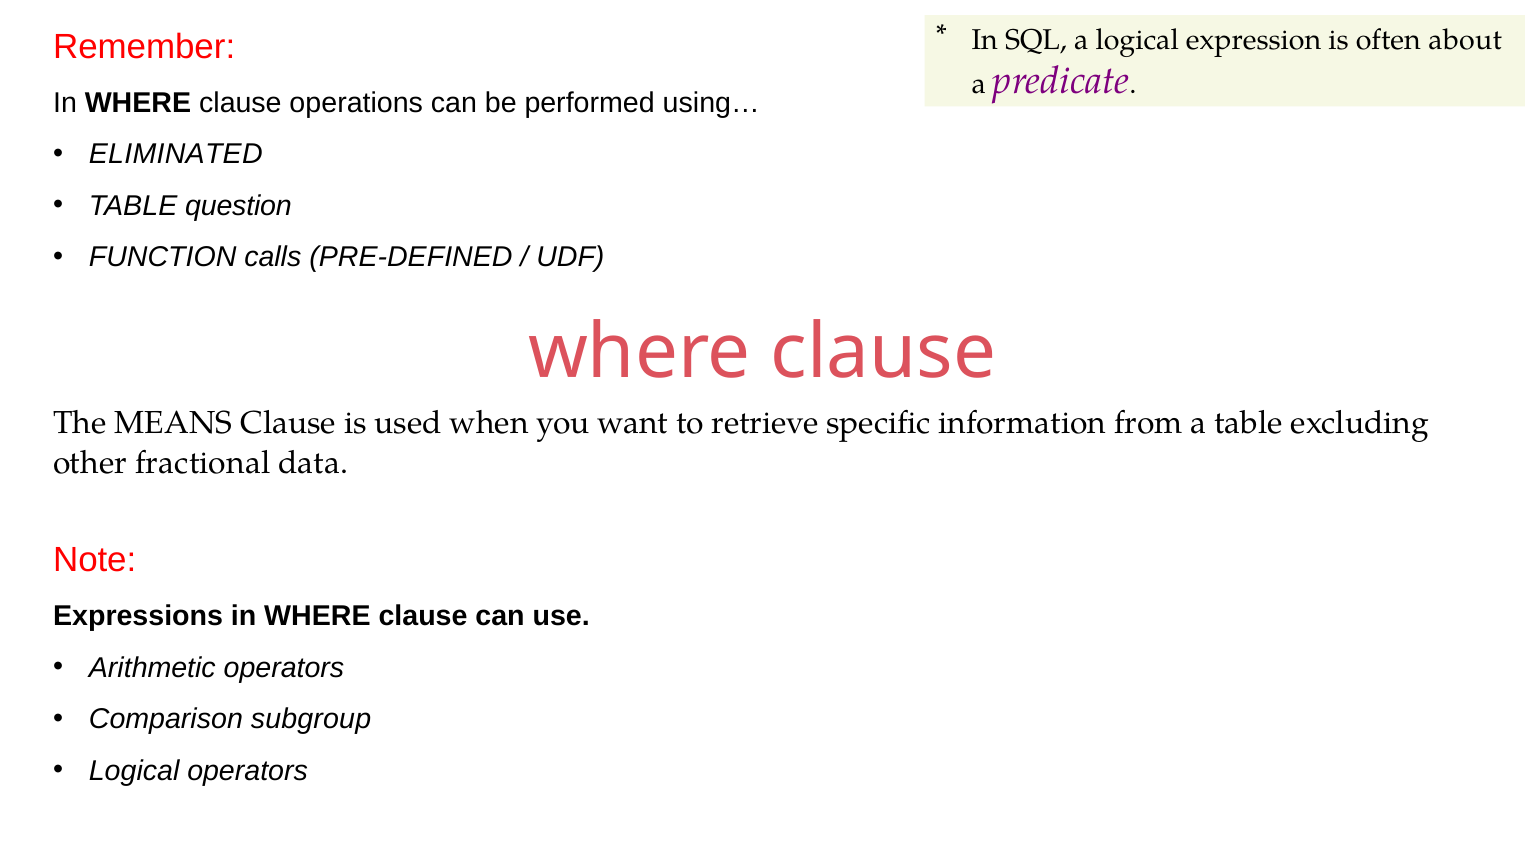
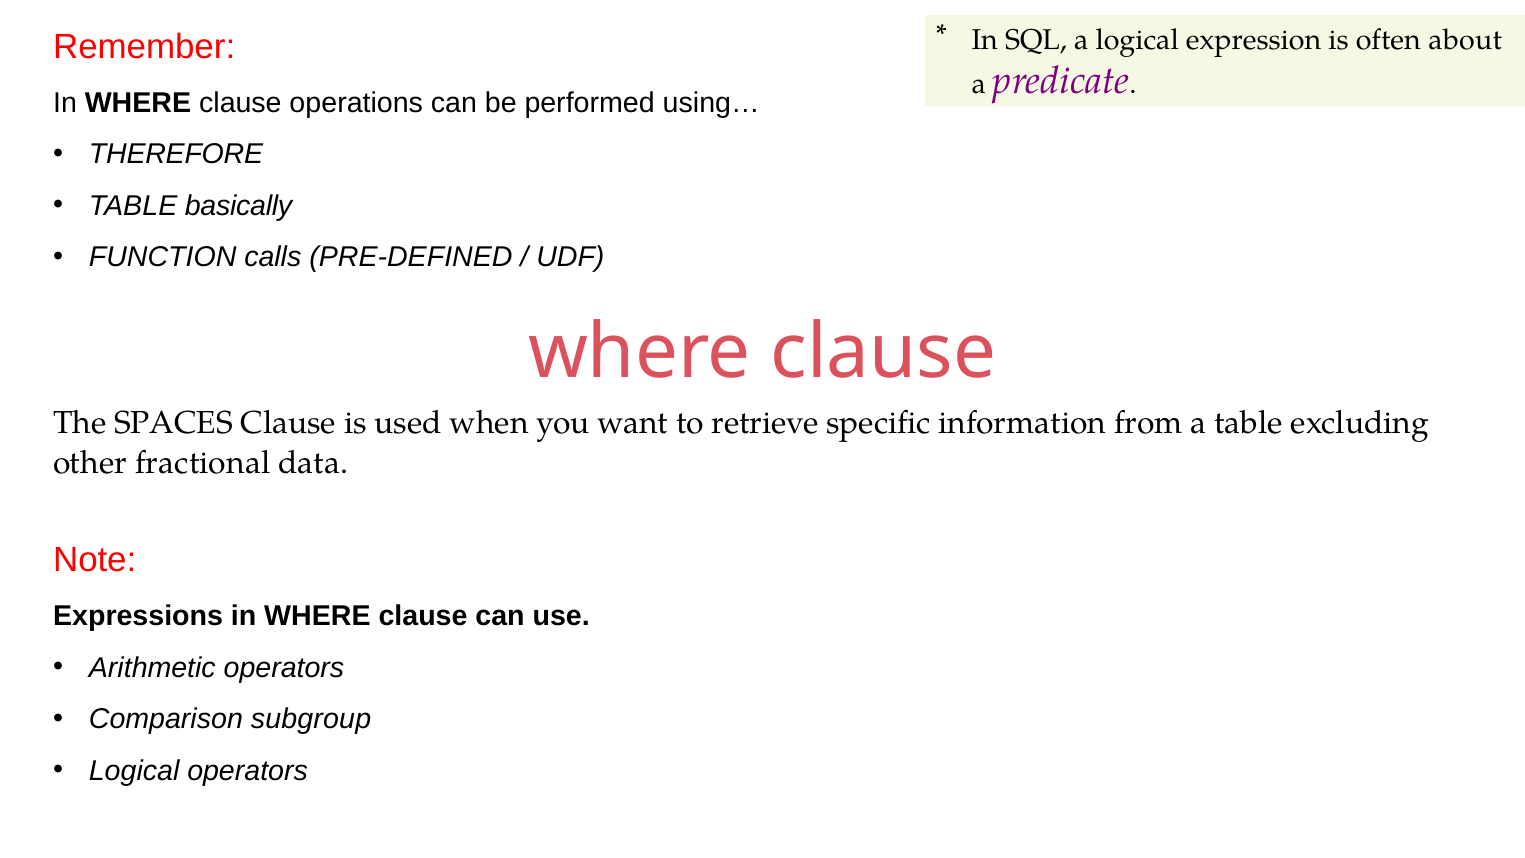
ELIMINATED: ELIMINATED -> THEREFORE (176, 154)
question: question -> basically (239, 206)
MEANS: MEANS -> SPACES (174, 422)
